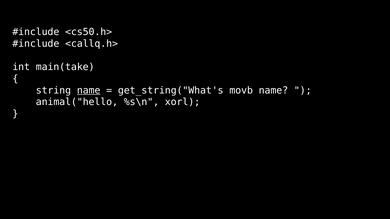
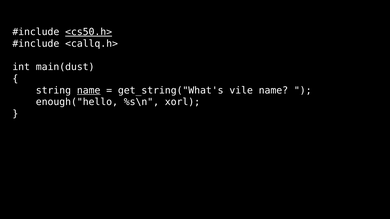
<cs50.h> underline: none -> present (89, 32)
main(take: main(take -> main(dust (65, 67)
movb: movb -> vile (241, 90)
animal("hello: animal("hello -> enough("hello (77, 102)
